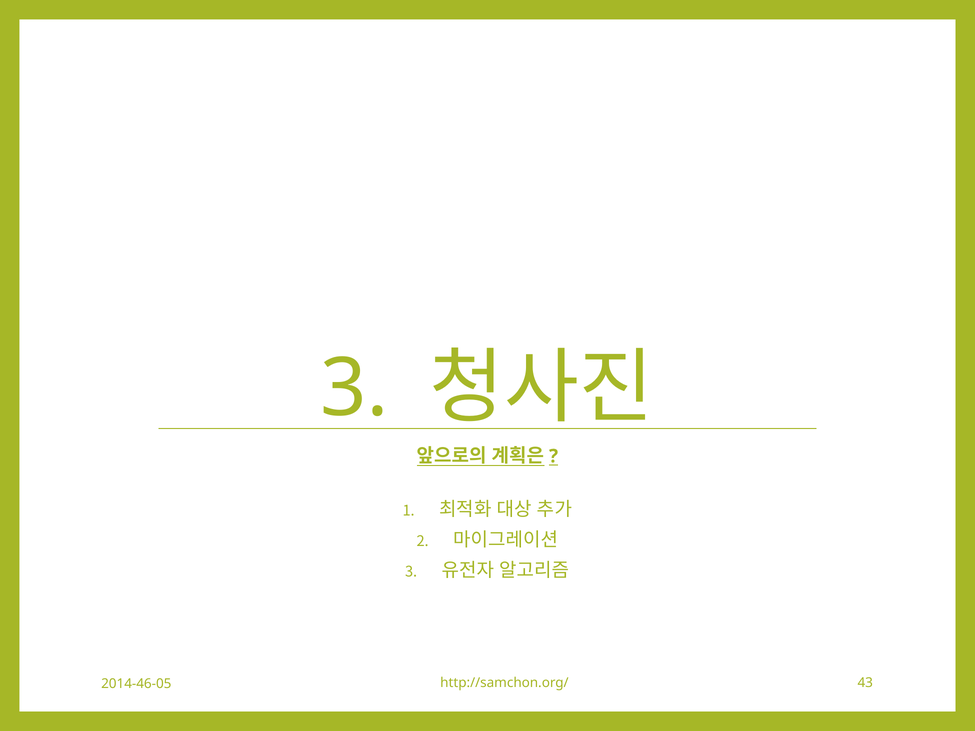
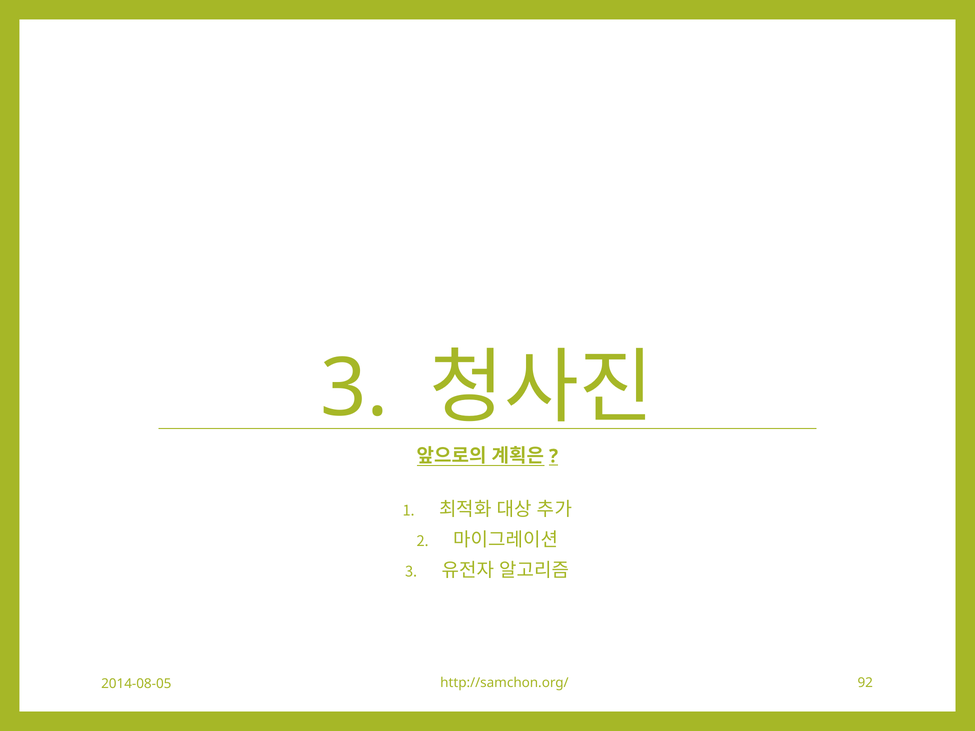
43: 43 -> 92 (865, 683)
2014-46-05: 2014-46-05 -> 2014-08-05 (136, 684)
